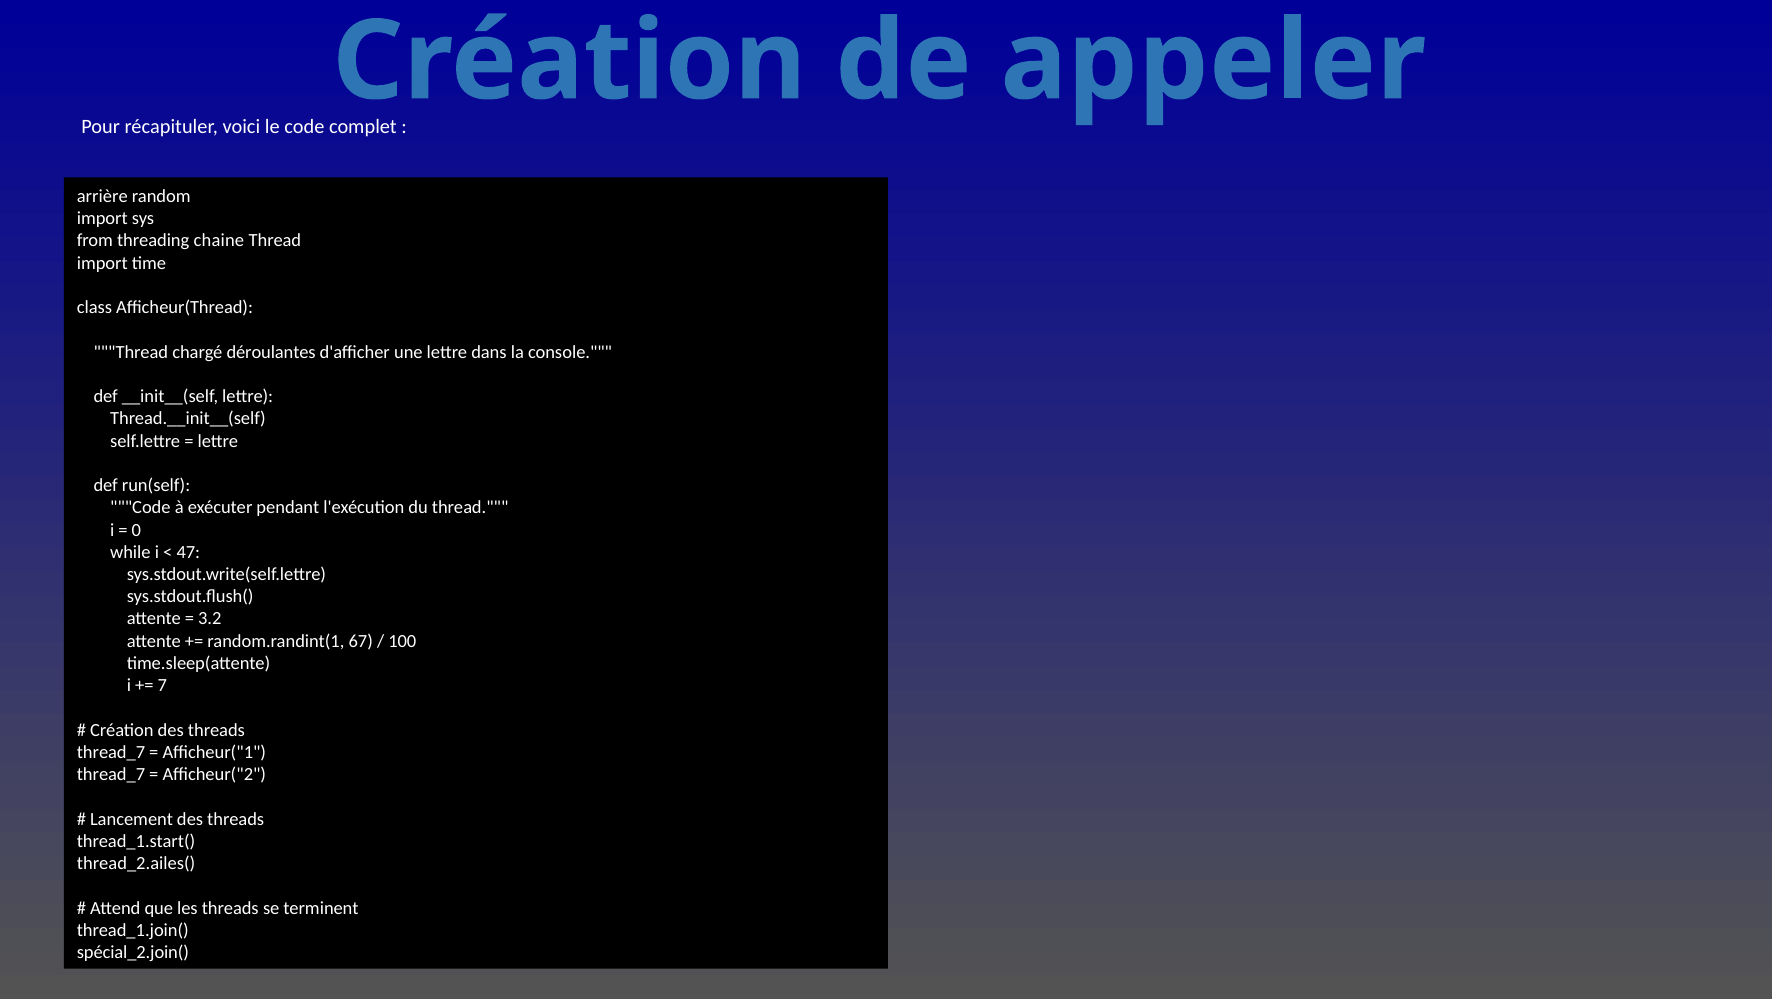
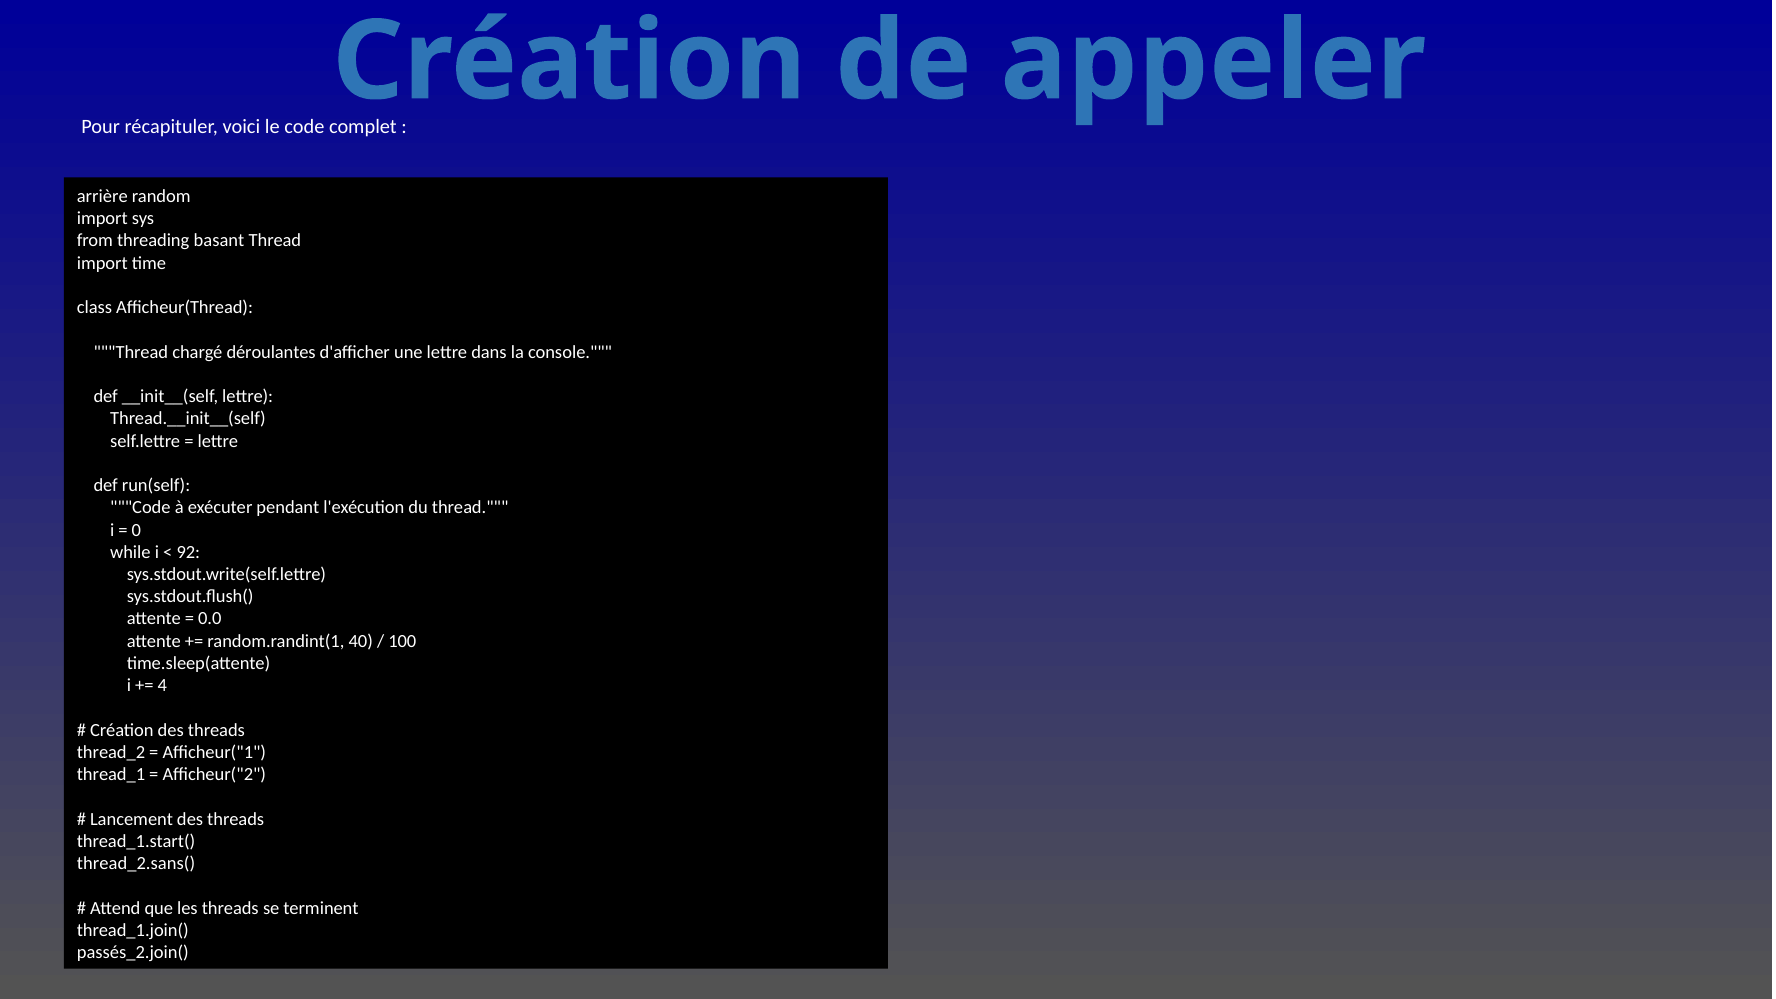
chaine: chaine -> basant (219, 241)
47: 47 -> 92 (188, 552)
3.2: 3.2 -> 0.0 (210, 619)
67: 67 -> 40 (361, 641)
7: 7 -> 4 (162, 686)
thread_7: thread_7 -> thread_2 (111, 752)
thread_7: thread_7 -> thread_1 (111, 775)
thread_2.ailes(: thread_2.ailes( -> thread_2.sans( (136, 863)
spécial_2.join(: spécial_2.join( -> passés_2.join( (133, 952)
